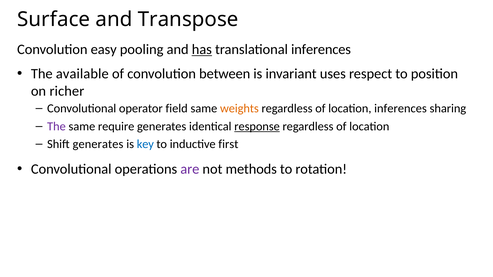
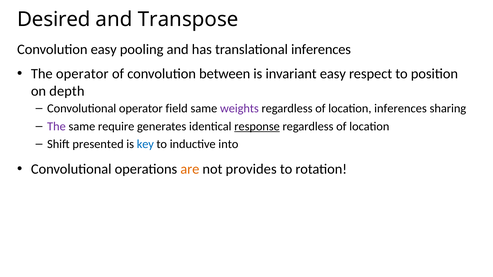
Surface: Surface -> Desired (54, 19)
has underline: present -> none (202, 50)
The available: available -> operator (82, 74)
invariant uses: uses -> easy (333, 74)
richer: richer -> depth (67, 91)
weights colour: orange -> purple (239, 109)
Shift generates: generates -> presented (98, 144)
first: first -> into (228, 144)
are colour: purple -> orange (190, 169)
methods: methods -> provides (251, 169)
